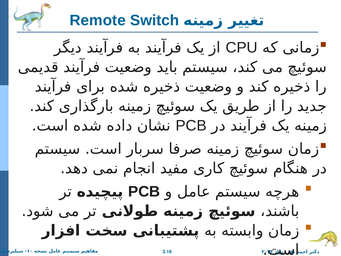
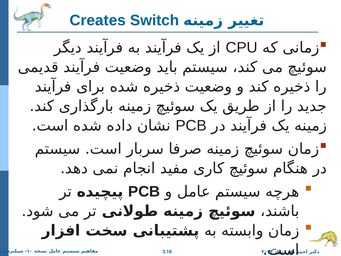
Remote: Remote -> Creates (98, 20)
